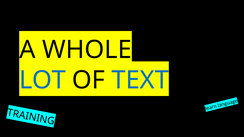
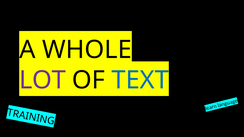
LOT colour: blue -> purple (42, 80)
